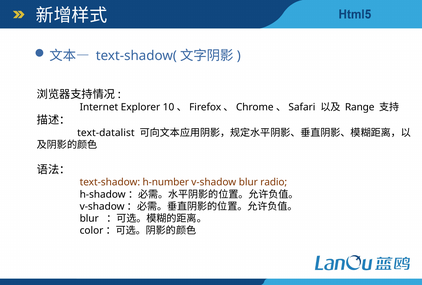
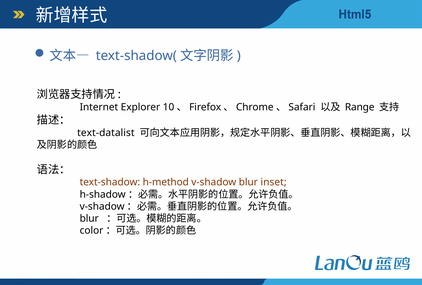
h-number: h-number -> h-method (166, 182)
radio: radio -> inset (274, 182)
